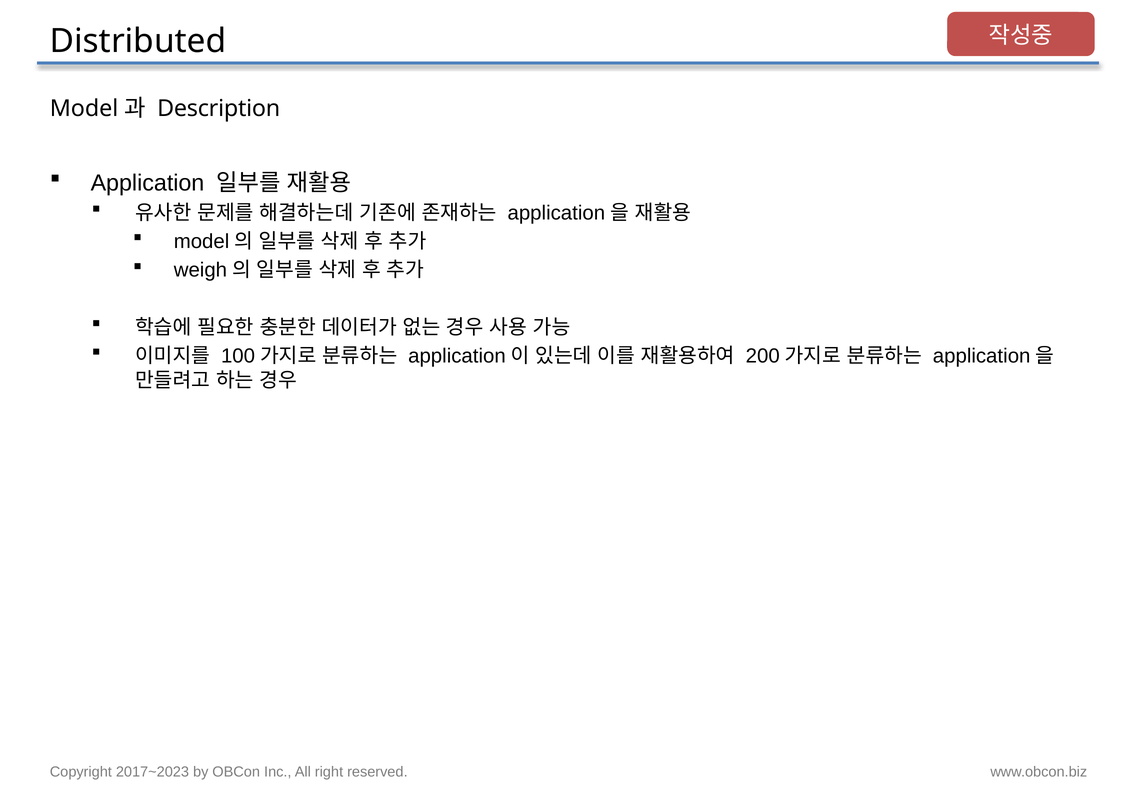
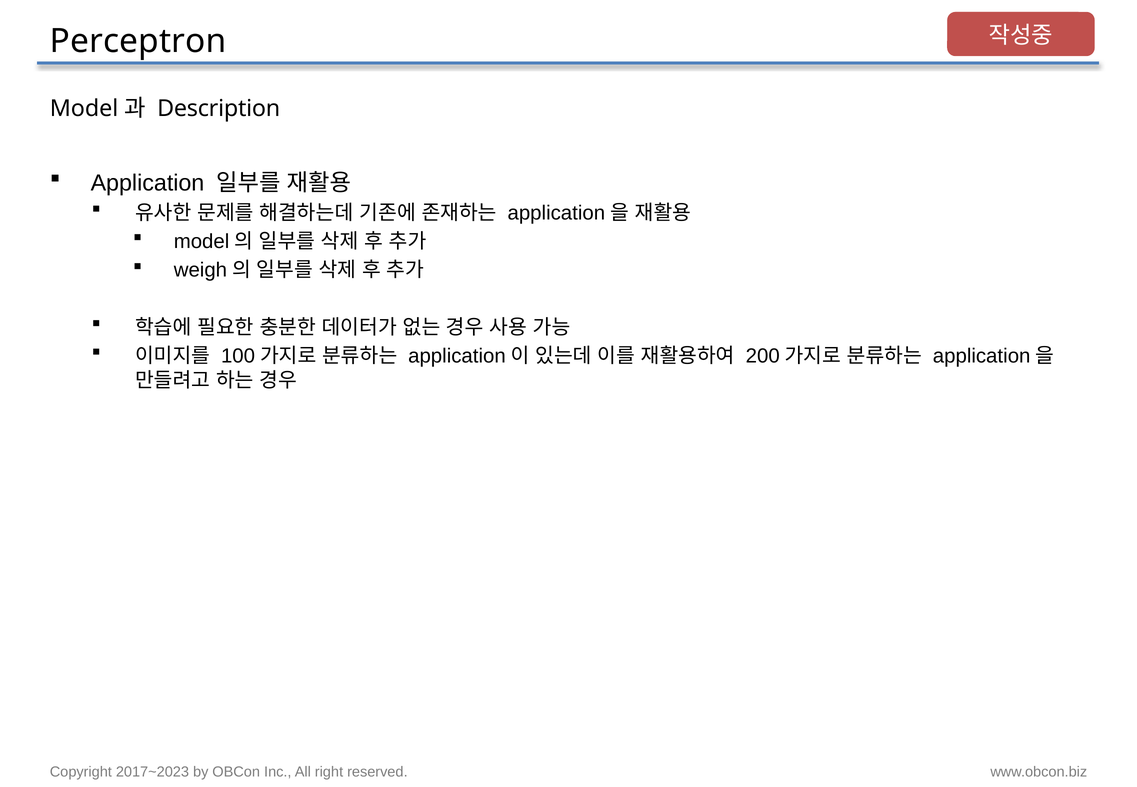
Distributed: Distributed -> Perceptron (138, 41)
